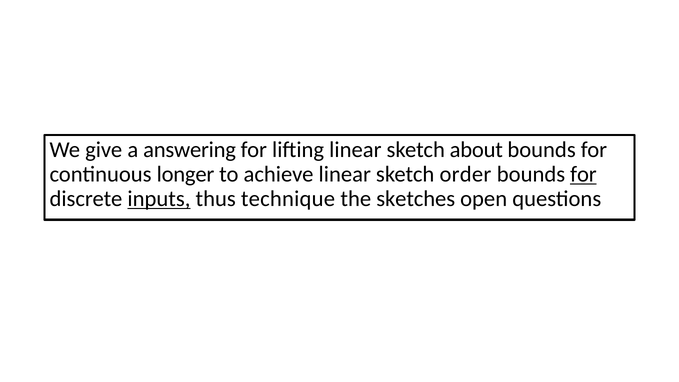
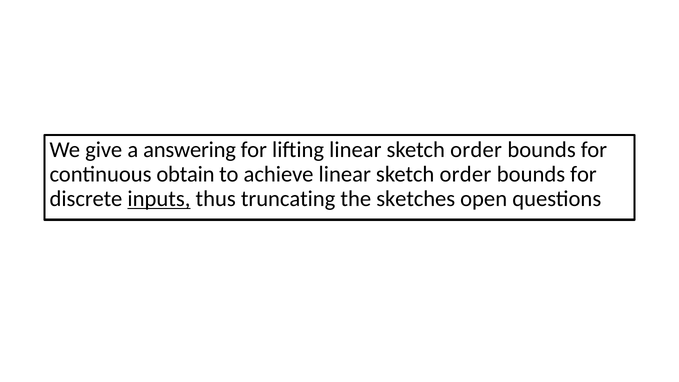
lifting linear sketch about: about -> order (476, 150)
longer: longer -> obtain (185, 174)
for underline: present -> none (583, 174)
technique: technique -> truncating (288, 199)
